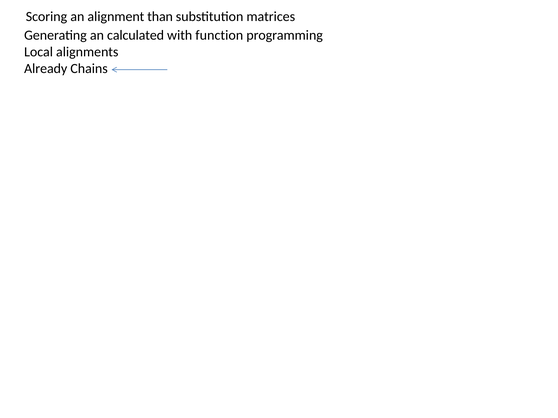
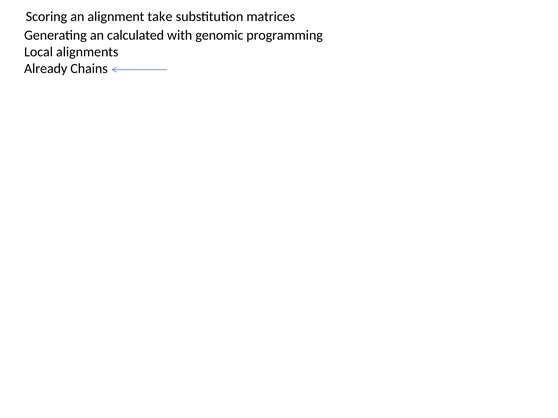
than: than -> take (160, 17)
function: function -> genomic (219, 35)
